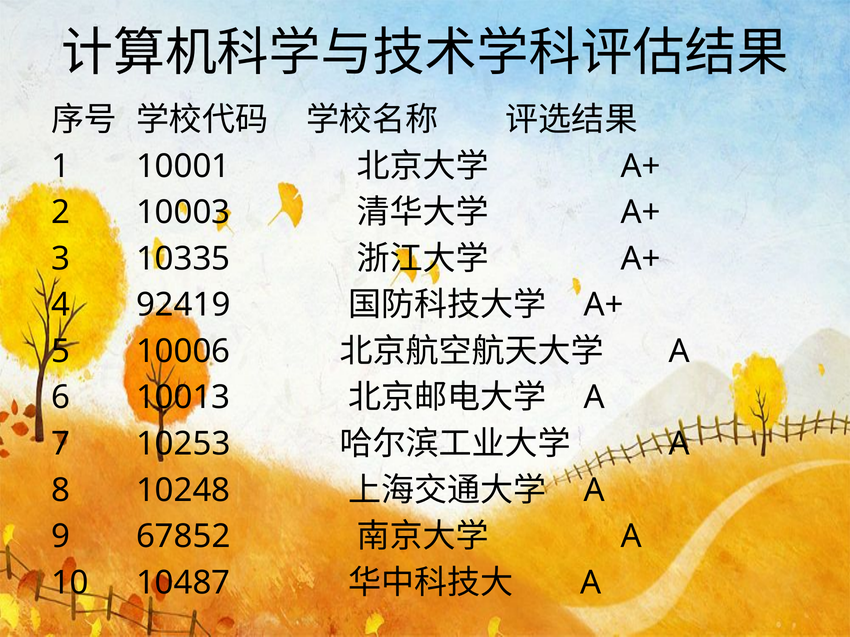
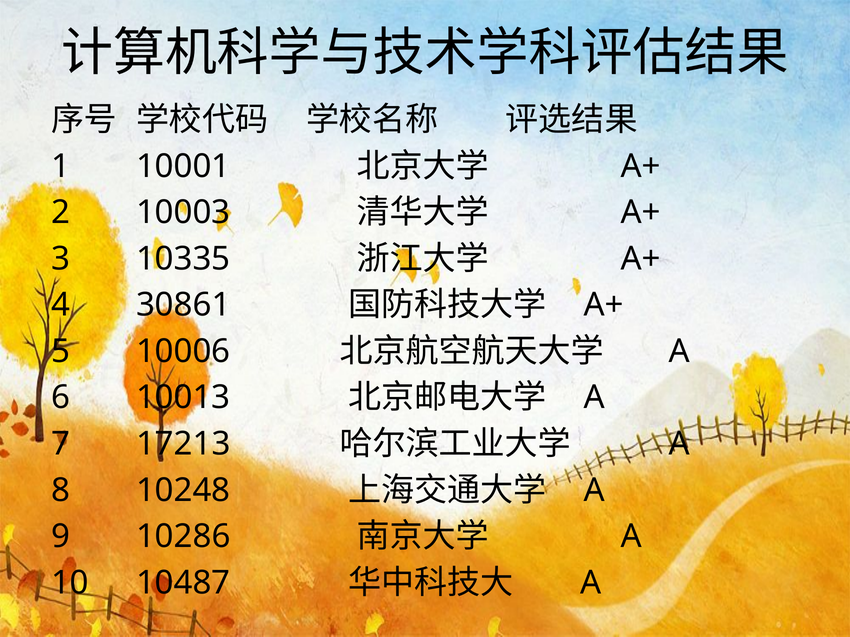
92419: 92419 -> 30861 (183, 305)
10253: 10253 -> 17213 (183, 444)
67852: 67852 -> 10286 (183, 537)
